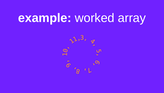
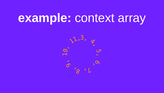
worked: worked -> context (95, 18)
